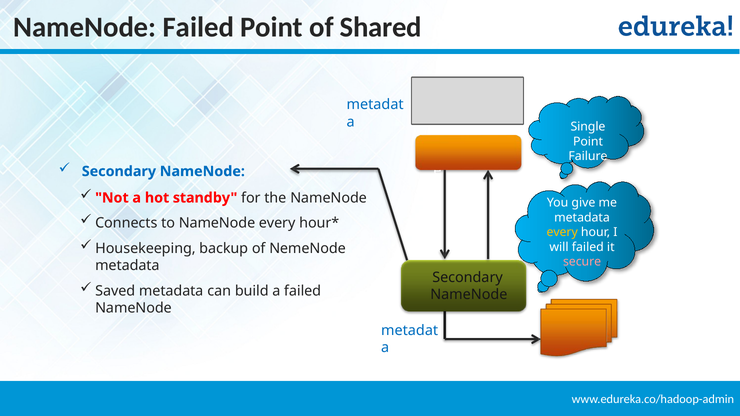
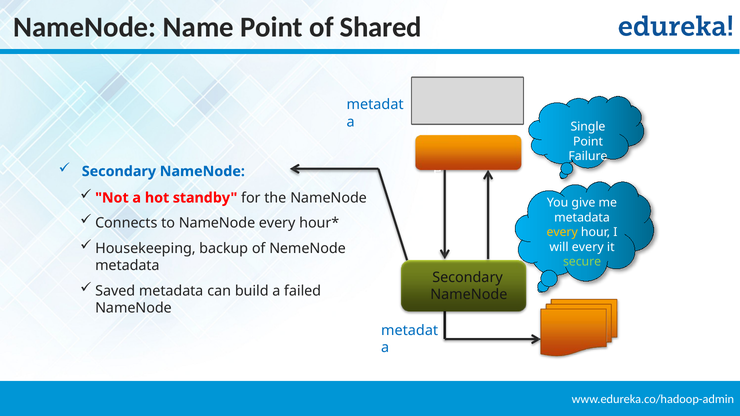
NameNode Failed: Failed -> Name (198, 27)
will failed: failed -> every (588, 247)
secure colour: pink -> light green (582, 262)
